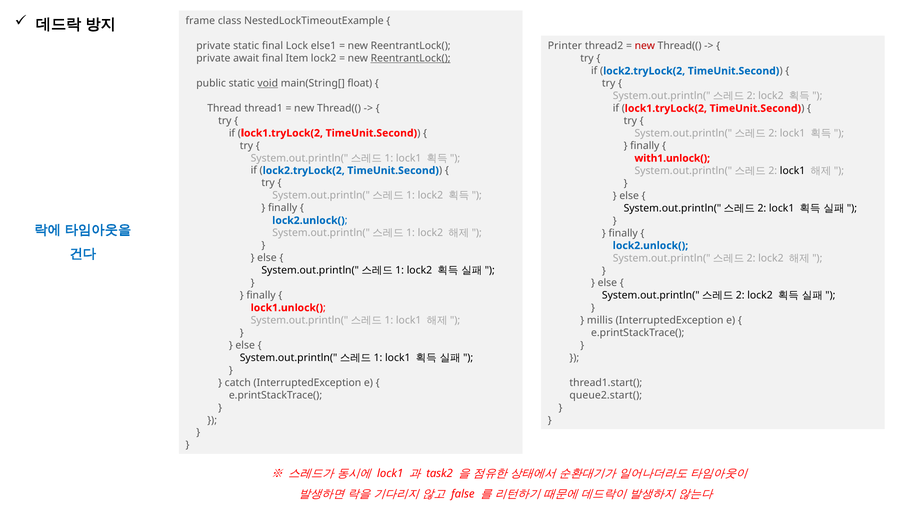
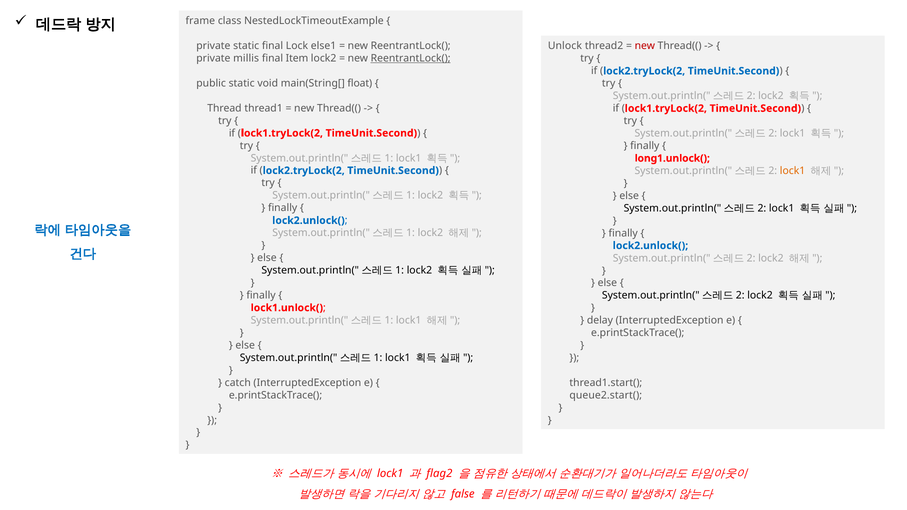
Printer: Printer -> Unlock (565, 46)
await: await -> millis (246, 58)
void underline: present -> none (268, 83)
with1.unlock(: with1.unlock( -> long1.unlock( (672, 158)
lock1 colour: black -> orange (793, 171)
millis: millis -> delay (600, 321)
task2: task2 -> flag2 (439, 474)
